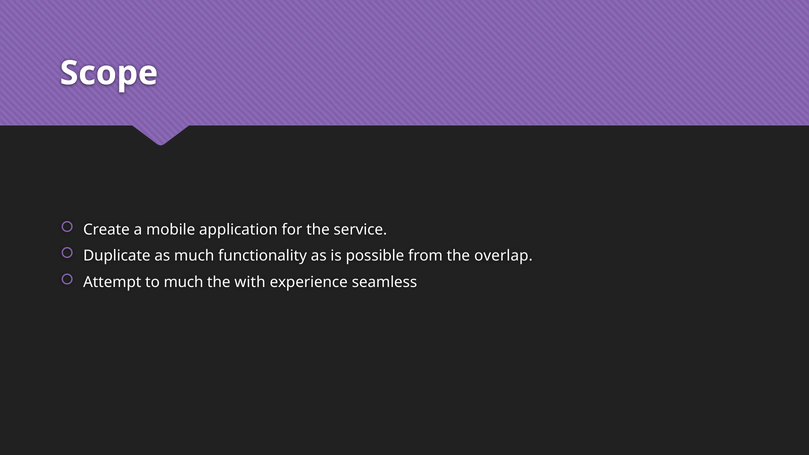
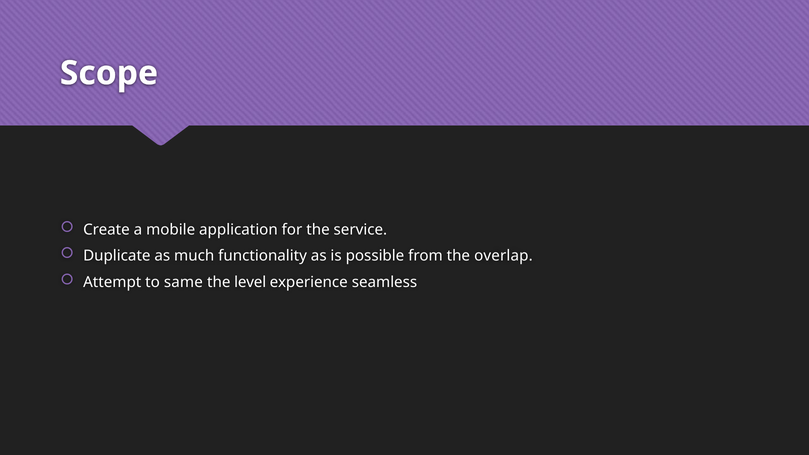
to much: much -> same (183, 282)
with: with -> level (250, 282)
